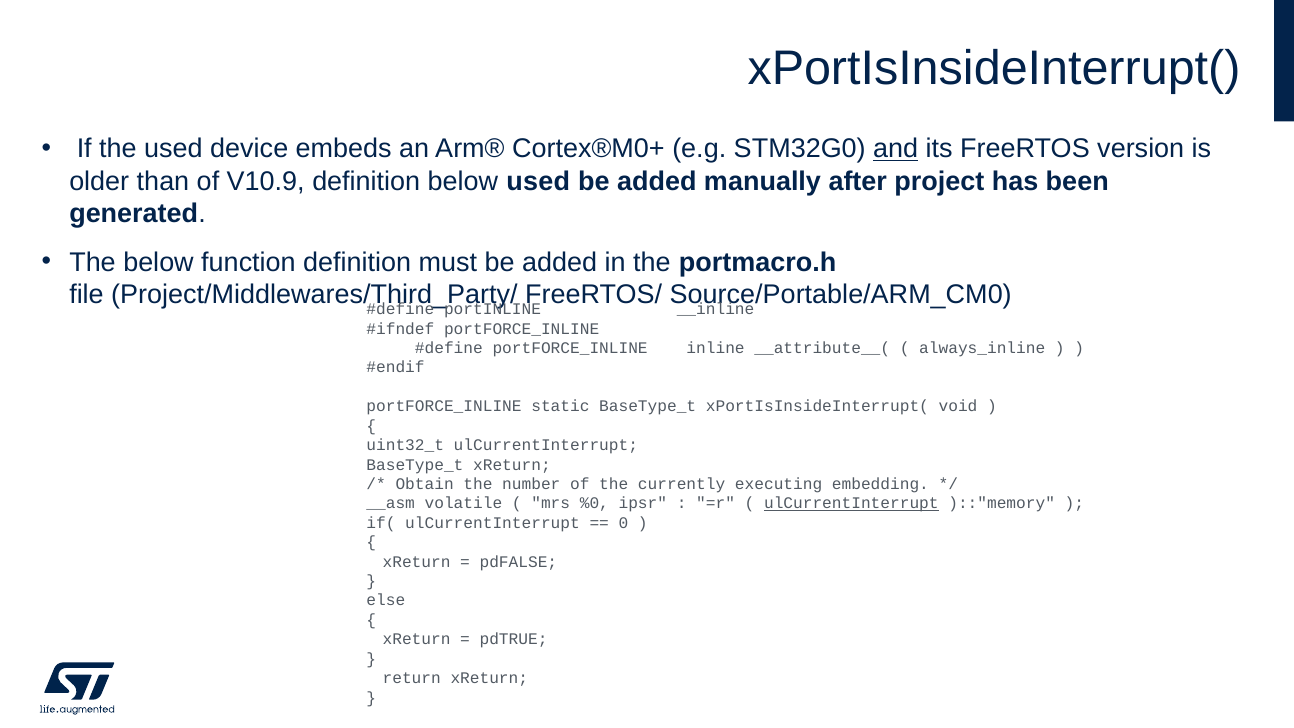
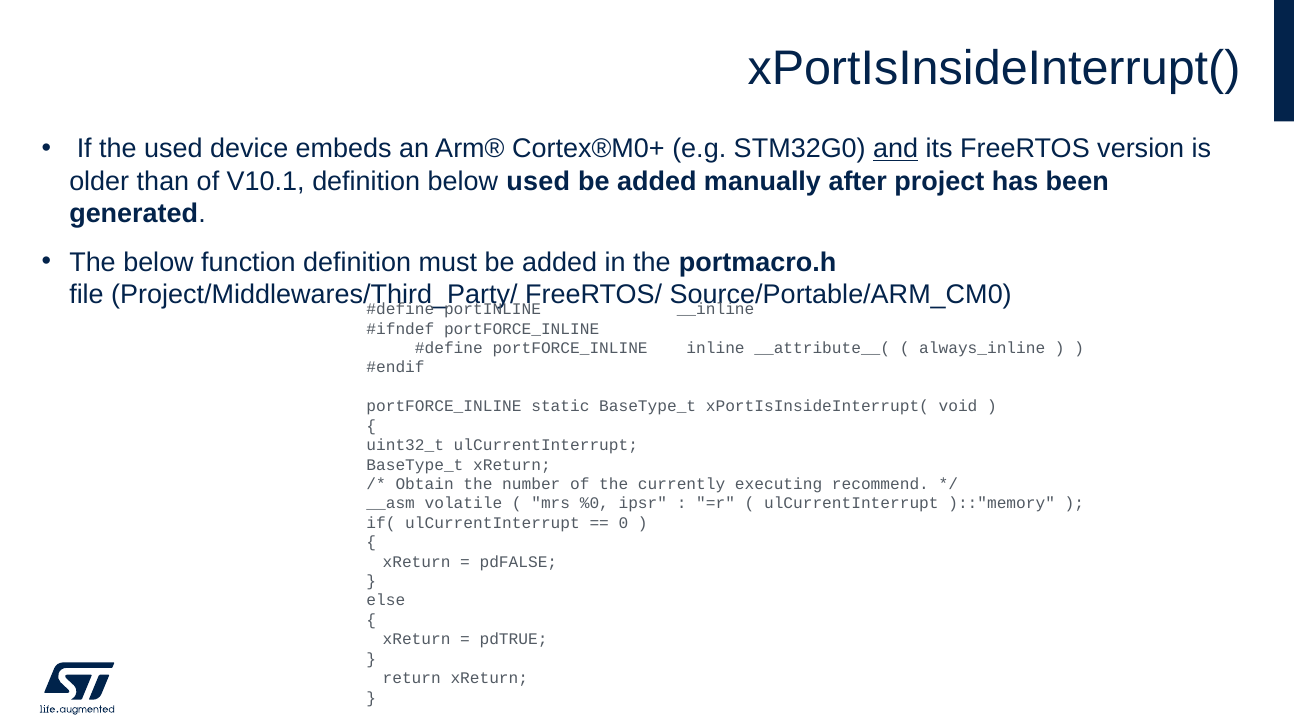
V10.9: V10.9 -> V10.1 (266, 181)
embedding: embedding -> recommend (880, 484)
ulCurrentInterrupt underline: present -> none (851, 503)
